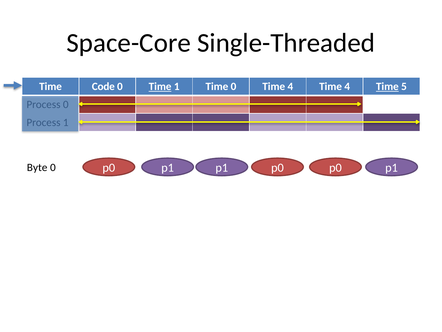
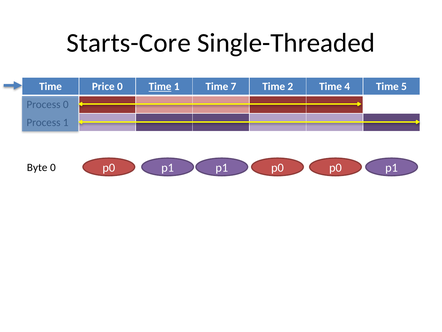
Space-Core: Space-Core -> Starts-Core (129, 43)
Code: Code -> Price (103, 86)
Time 0: 0 -> 7 (234, 86)
4: 4 -> 2 (290, 86)
Time underline: present -> none (387, 86)
